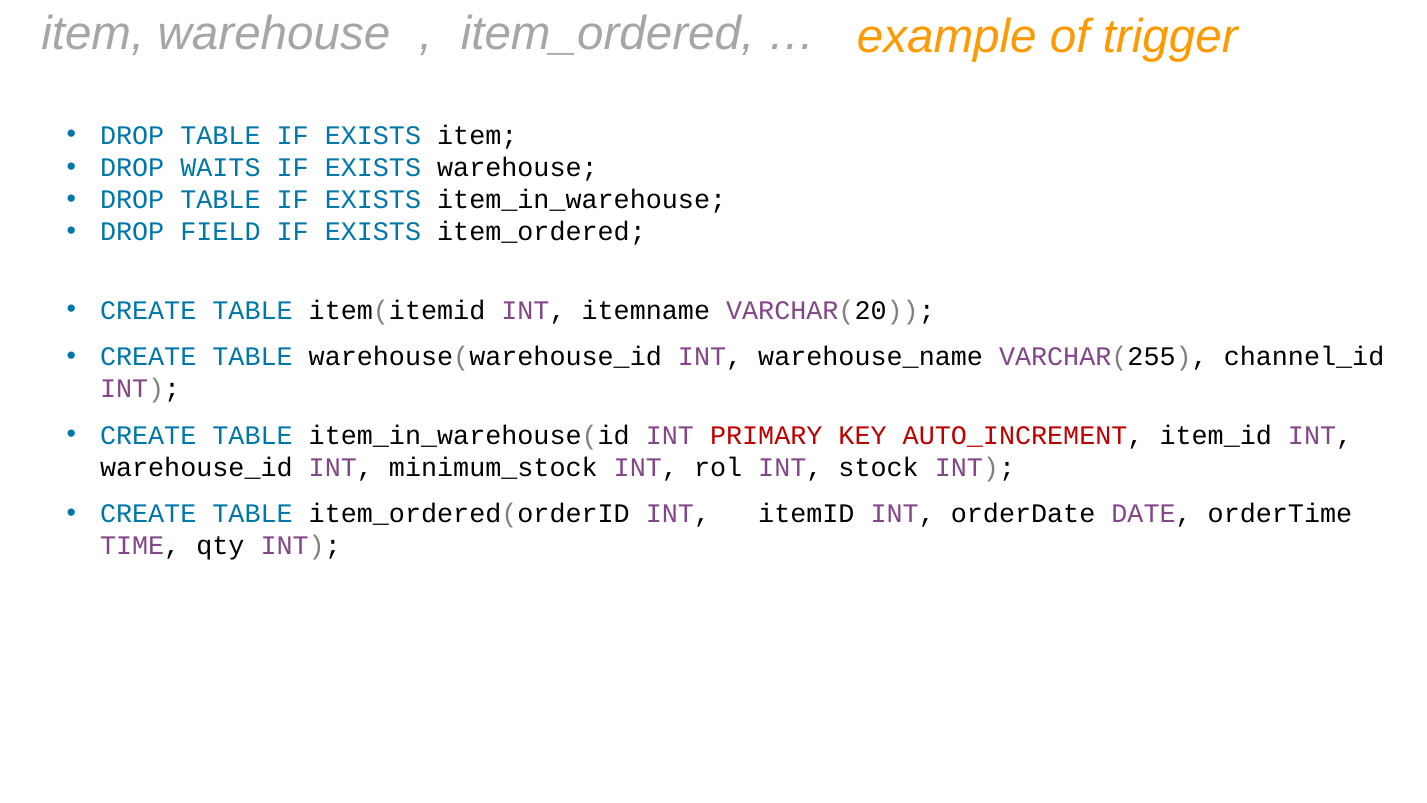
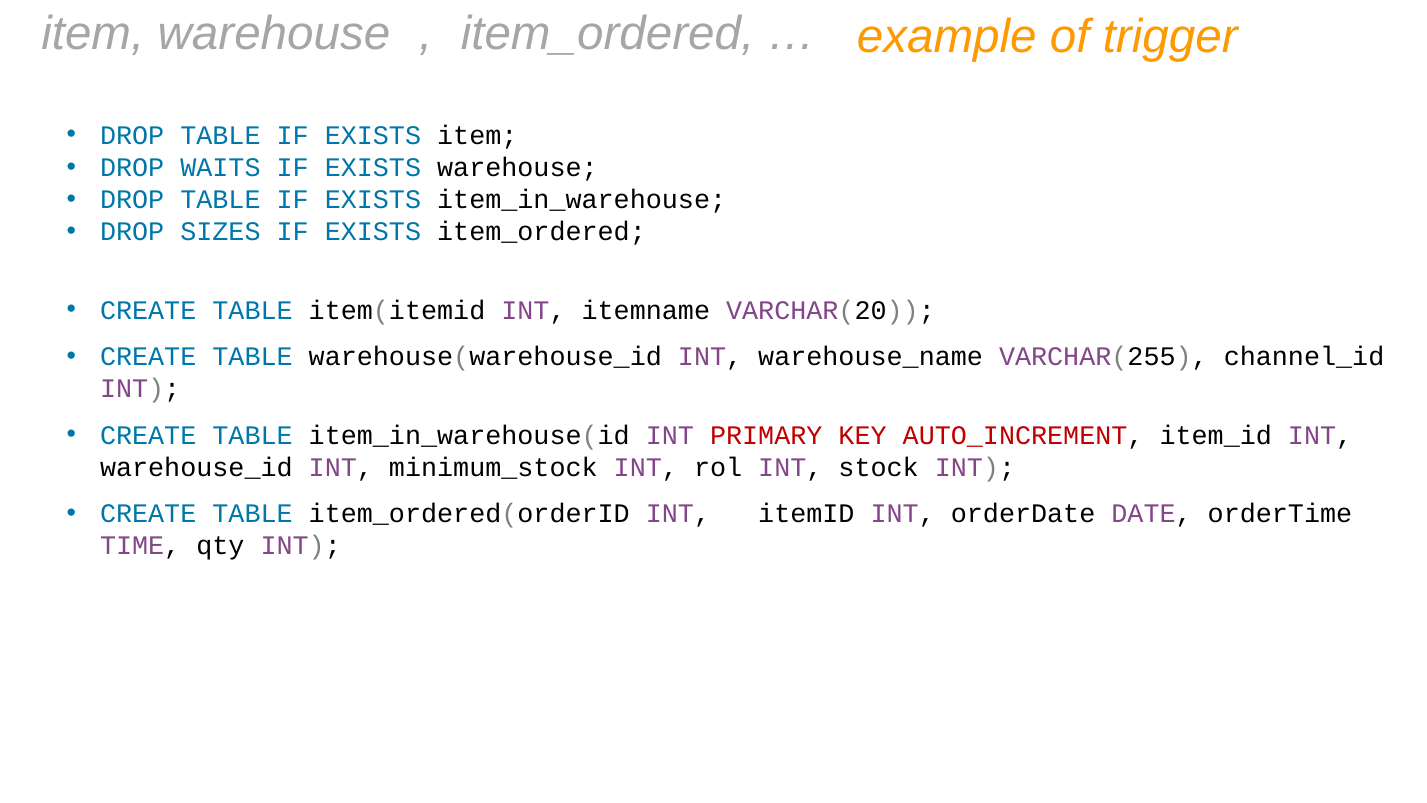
FIELD: FIELD -> SIZES (220, 232)
